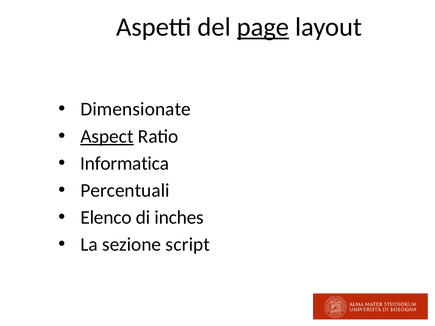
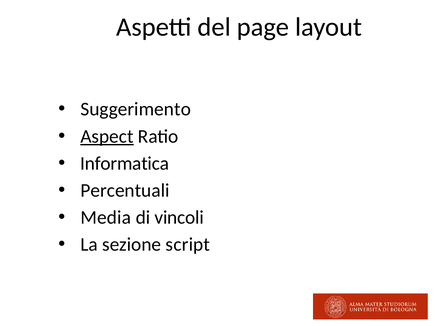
page underline: present -> none (263, 27)
Dimensionate: Dimensionate -> Suggerimento (136, 109)
Elenco: Elenco -> Media (106, 218)
inches: inches -> vincoli (179, 218)
